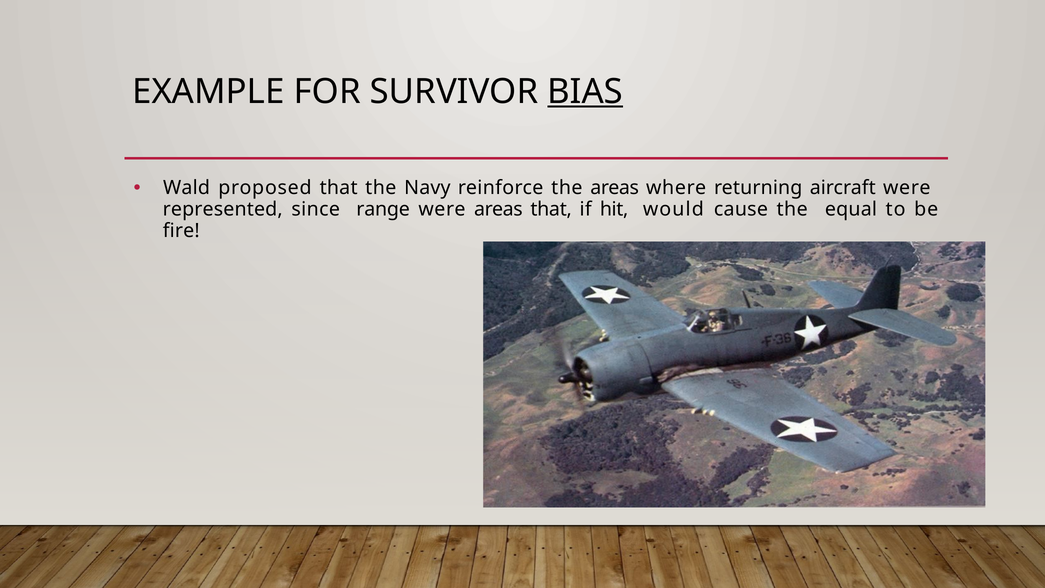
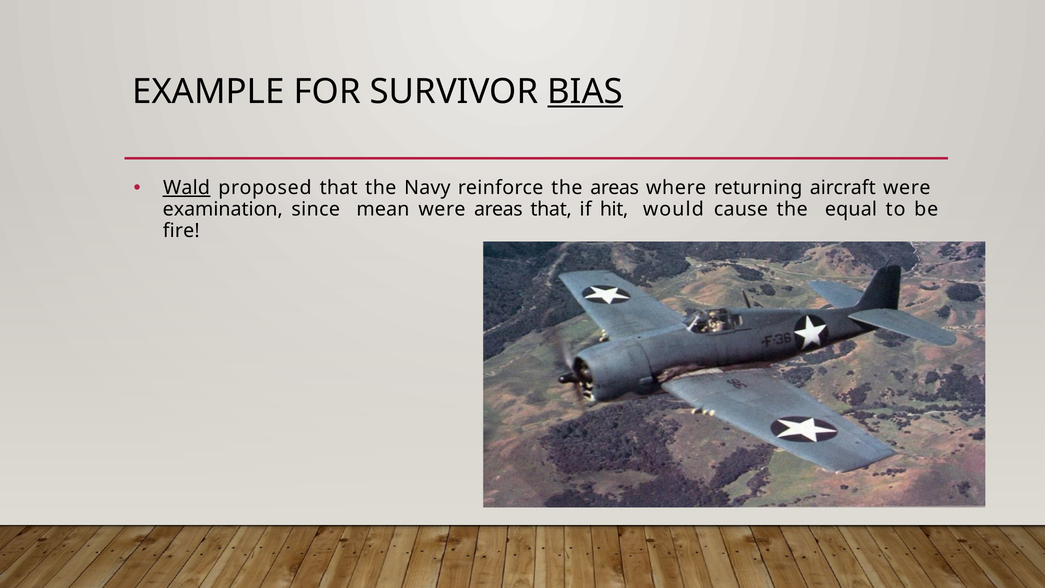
Wald underline: none -> present (187, 188)
represented: represented -> examination (223, 209)
range: range -> mean (383, 209)
